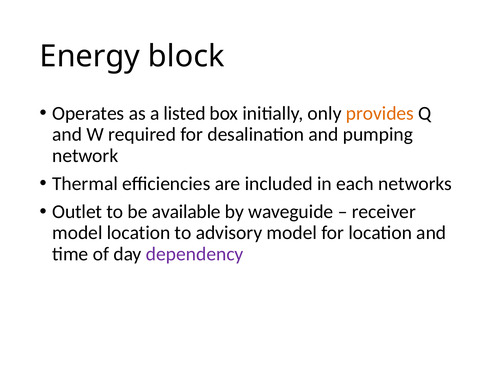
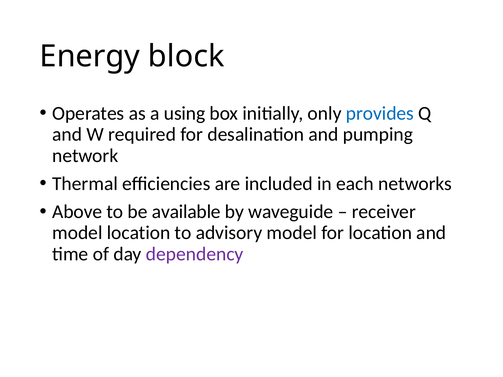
listed: listed -> using (185, 113)
provides colour: orange -> blue (380, 113)
Outlet: Outlet -> Above (77, 212)
